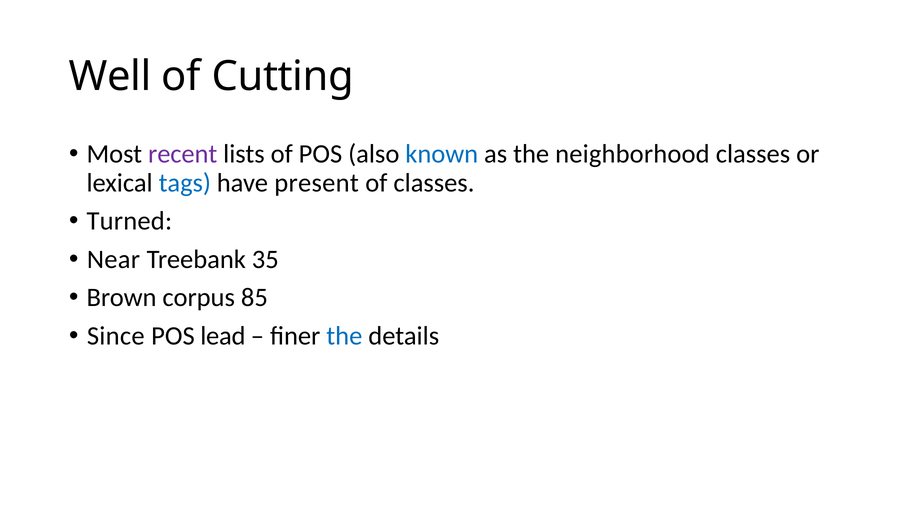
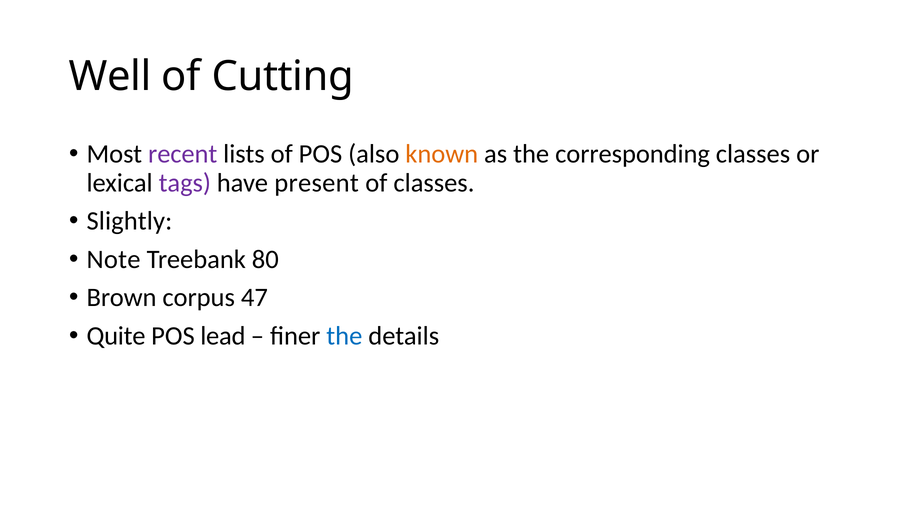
known colour: blue -> orange (442, 154)
neighborhood: neighborhood -> corresponding (633, 154)
tags colour: blue -> purple (185, 183)
Turned: Turned -> Slightly (129, 221)
Near: Near -> Note (114, 259)
35: 35 -> 80 (265, 259)
85: 85 -> 47 (254, 297)
Since: Since -> Quite (116, 336)
